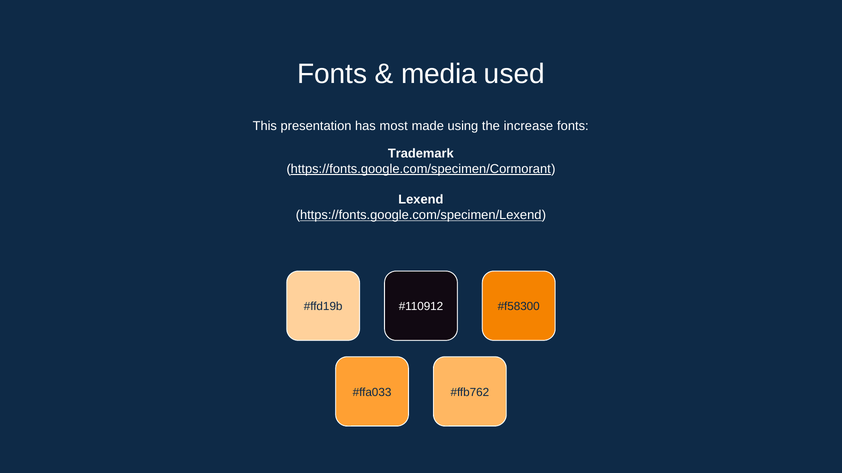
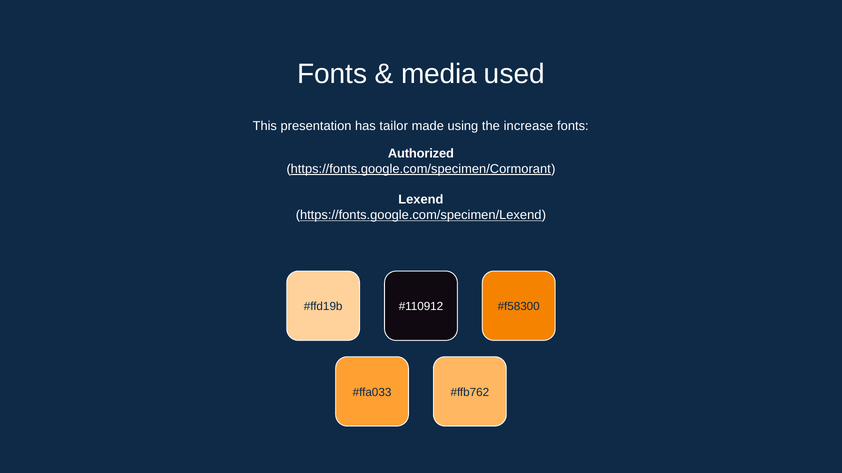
most: most -> tailor (394, 126)
Trademark: Trademark -> Authorized (421, 154)
